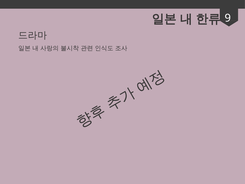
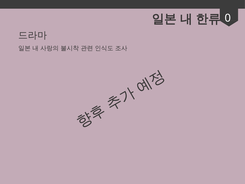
9: 9 -> 0 (228, 18)
